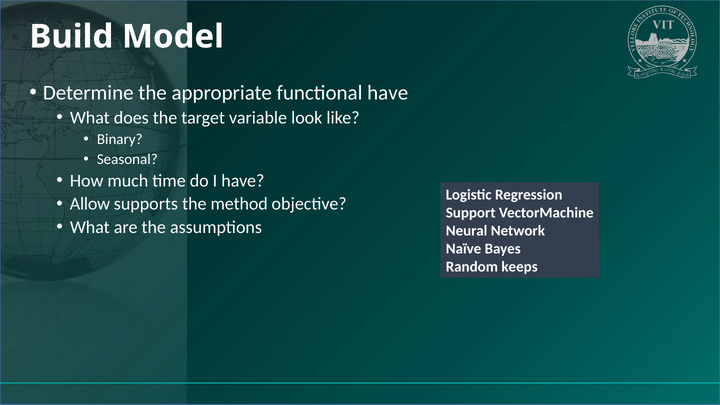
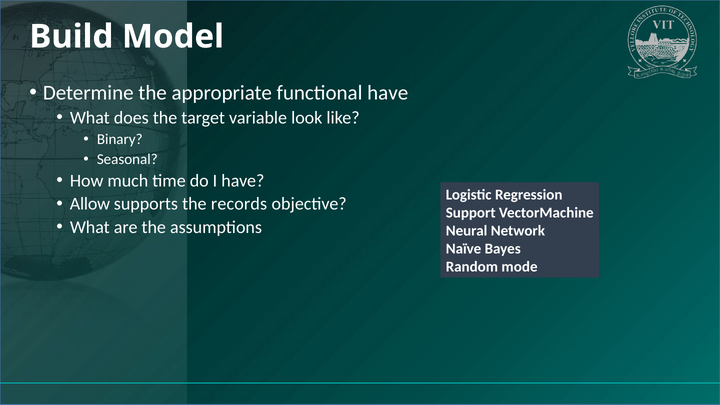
method: method -> records (239, 204)
keeps: keeps -> mode (520, 267)
